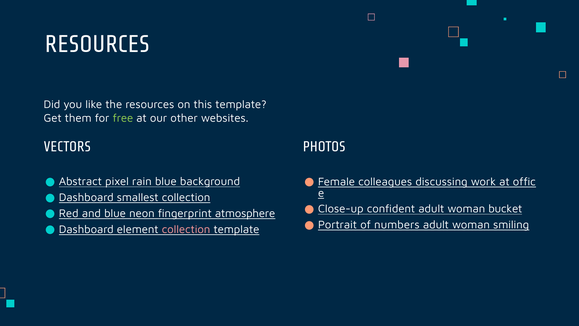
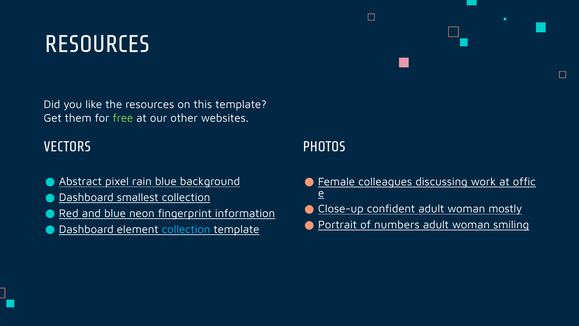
bucket: bucket -> mostly (505, 209)
atmosphere: atmosphere -> information (245, 213)
collection colour: pink -> light blue (186, 229)
